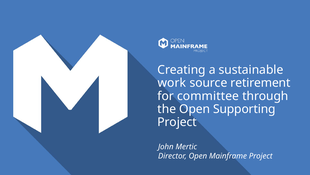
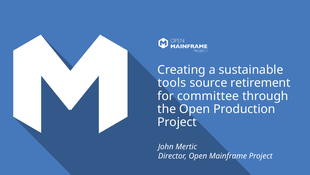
work: work -> tools (172, 83)
Supporting: Supporting -> Production (244, 109)
